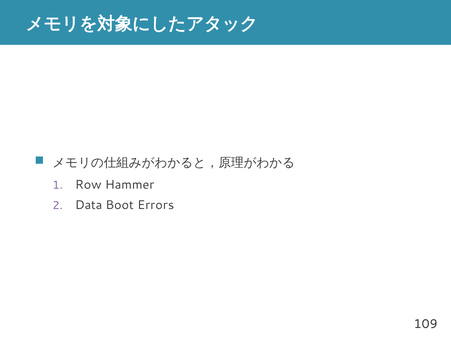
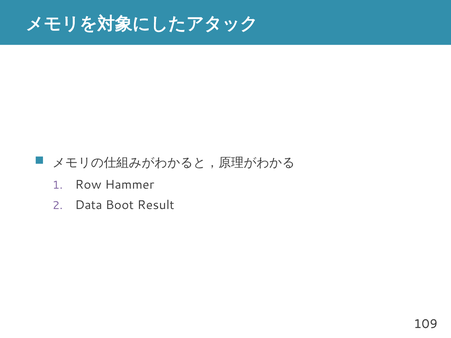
Errors: Errors -> Result (156, 205)
